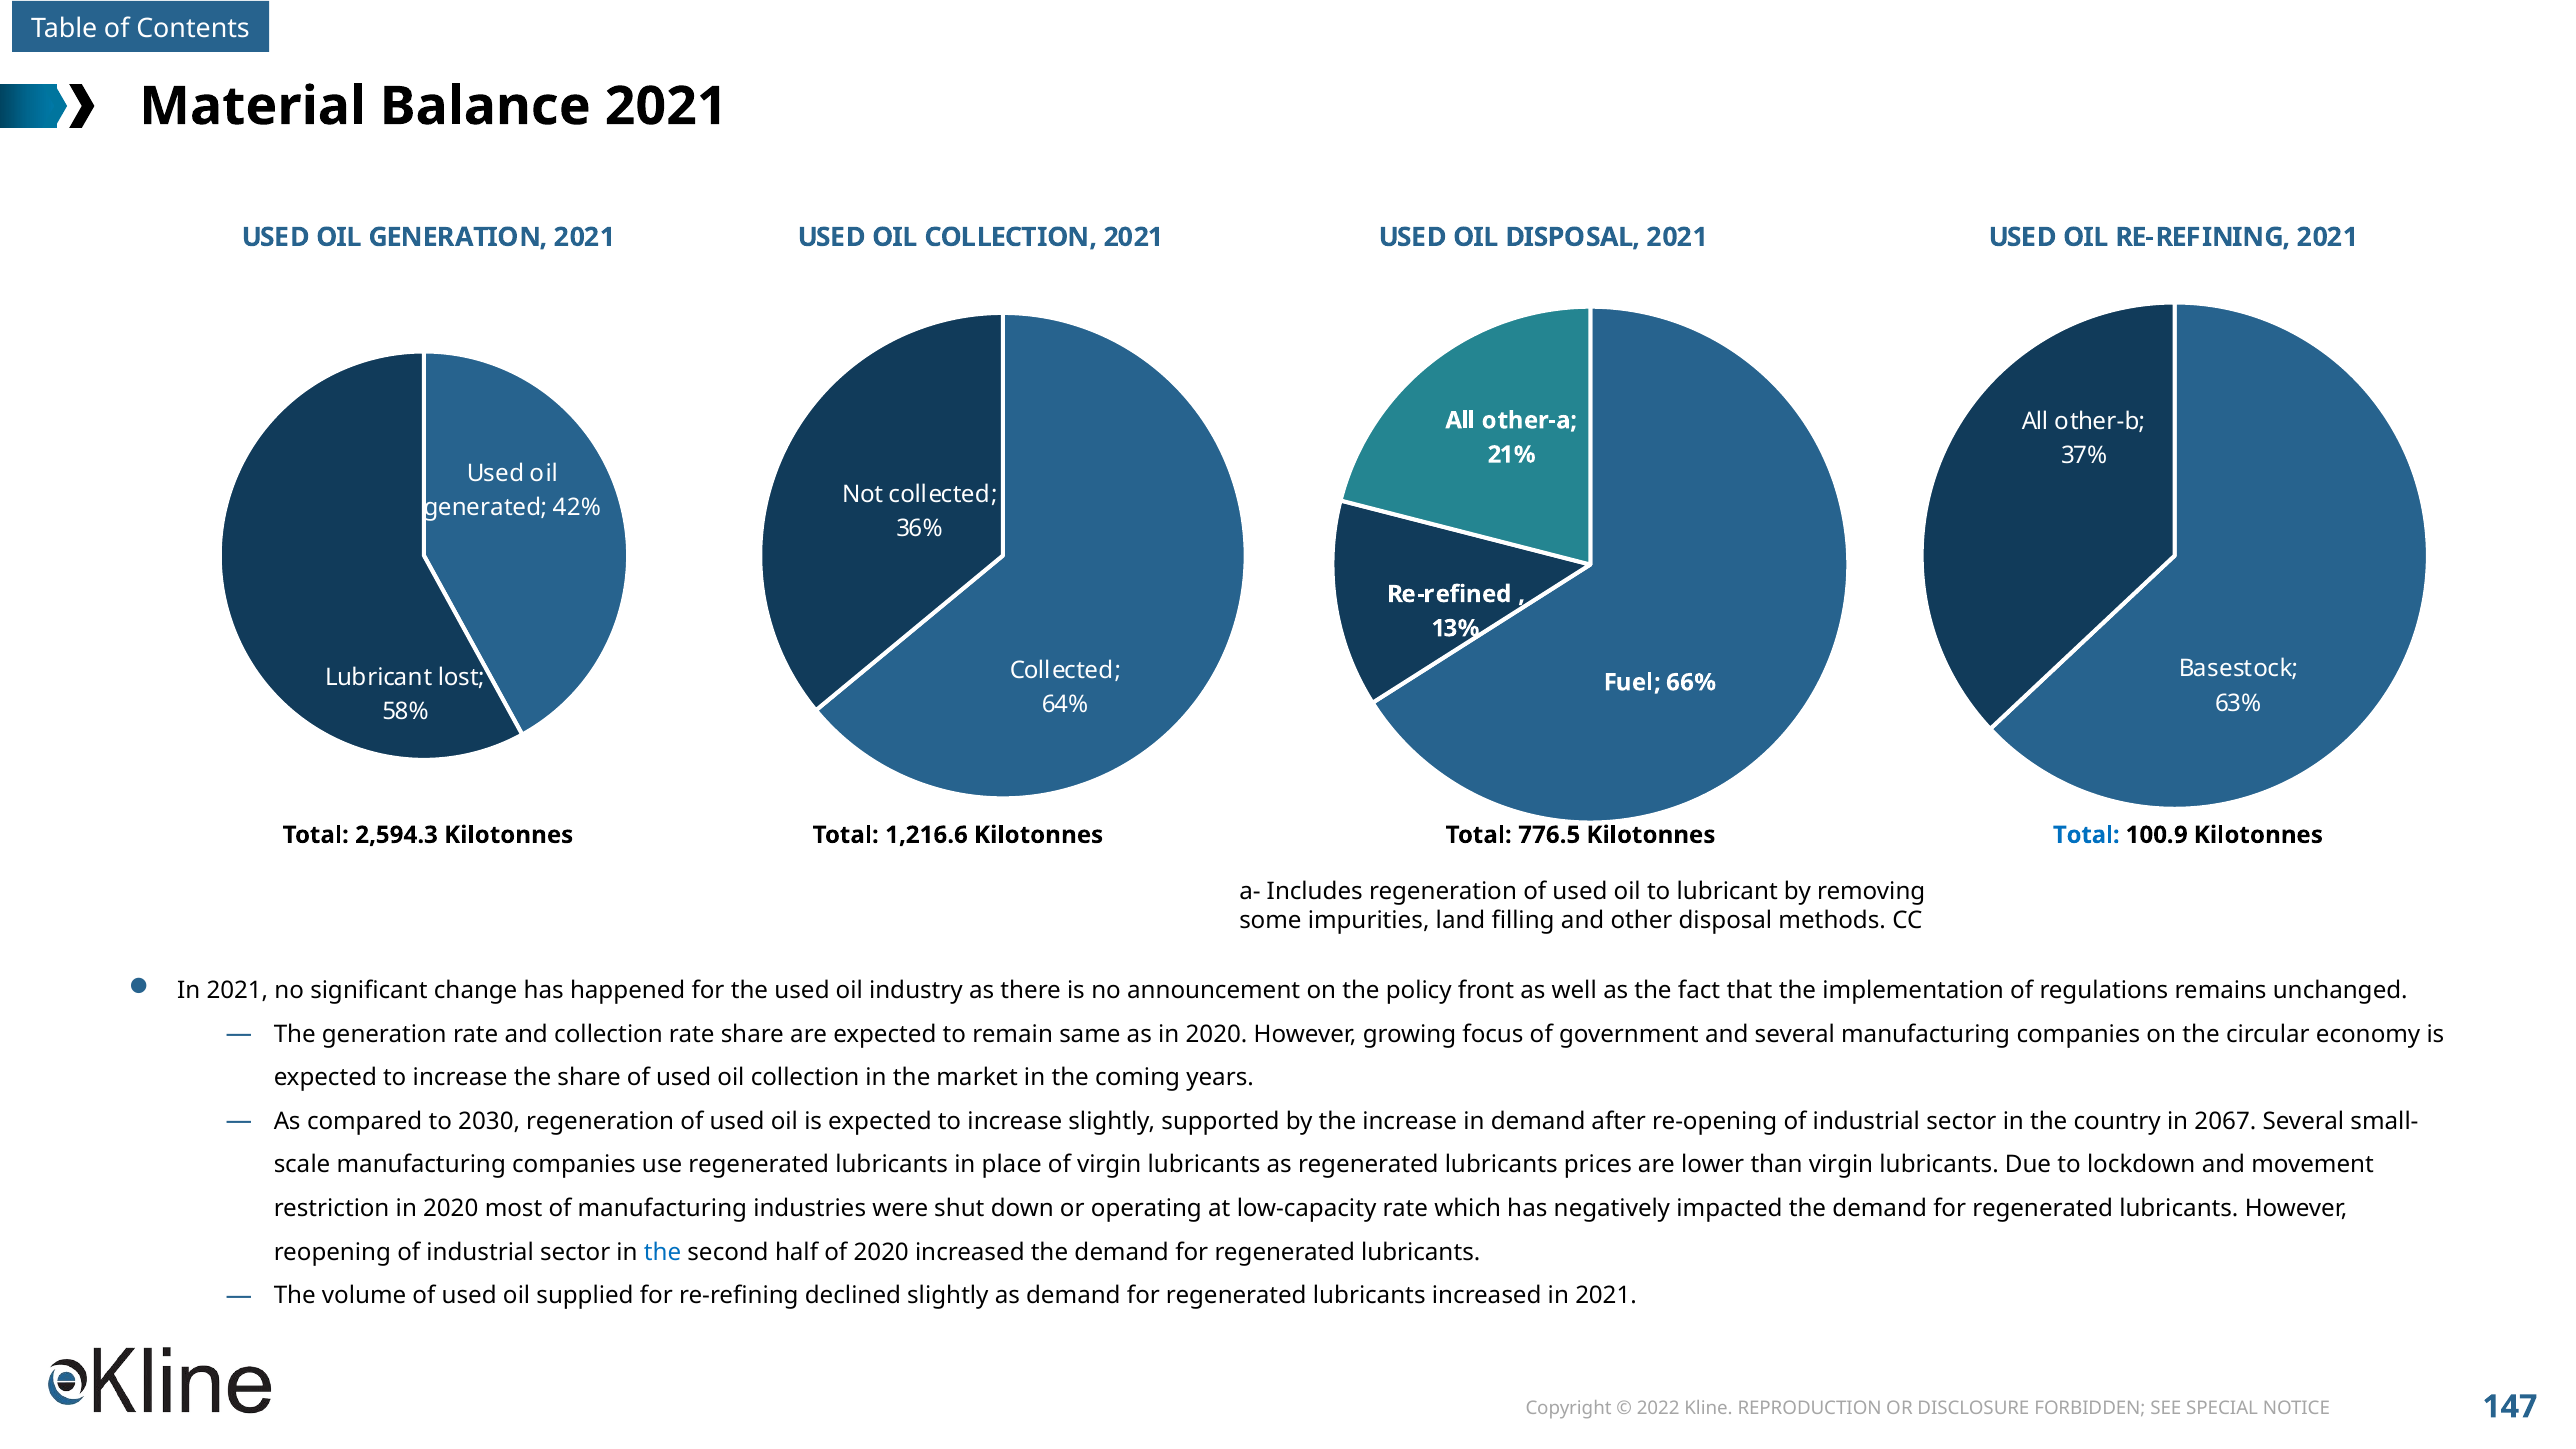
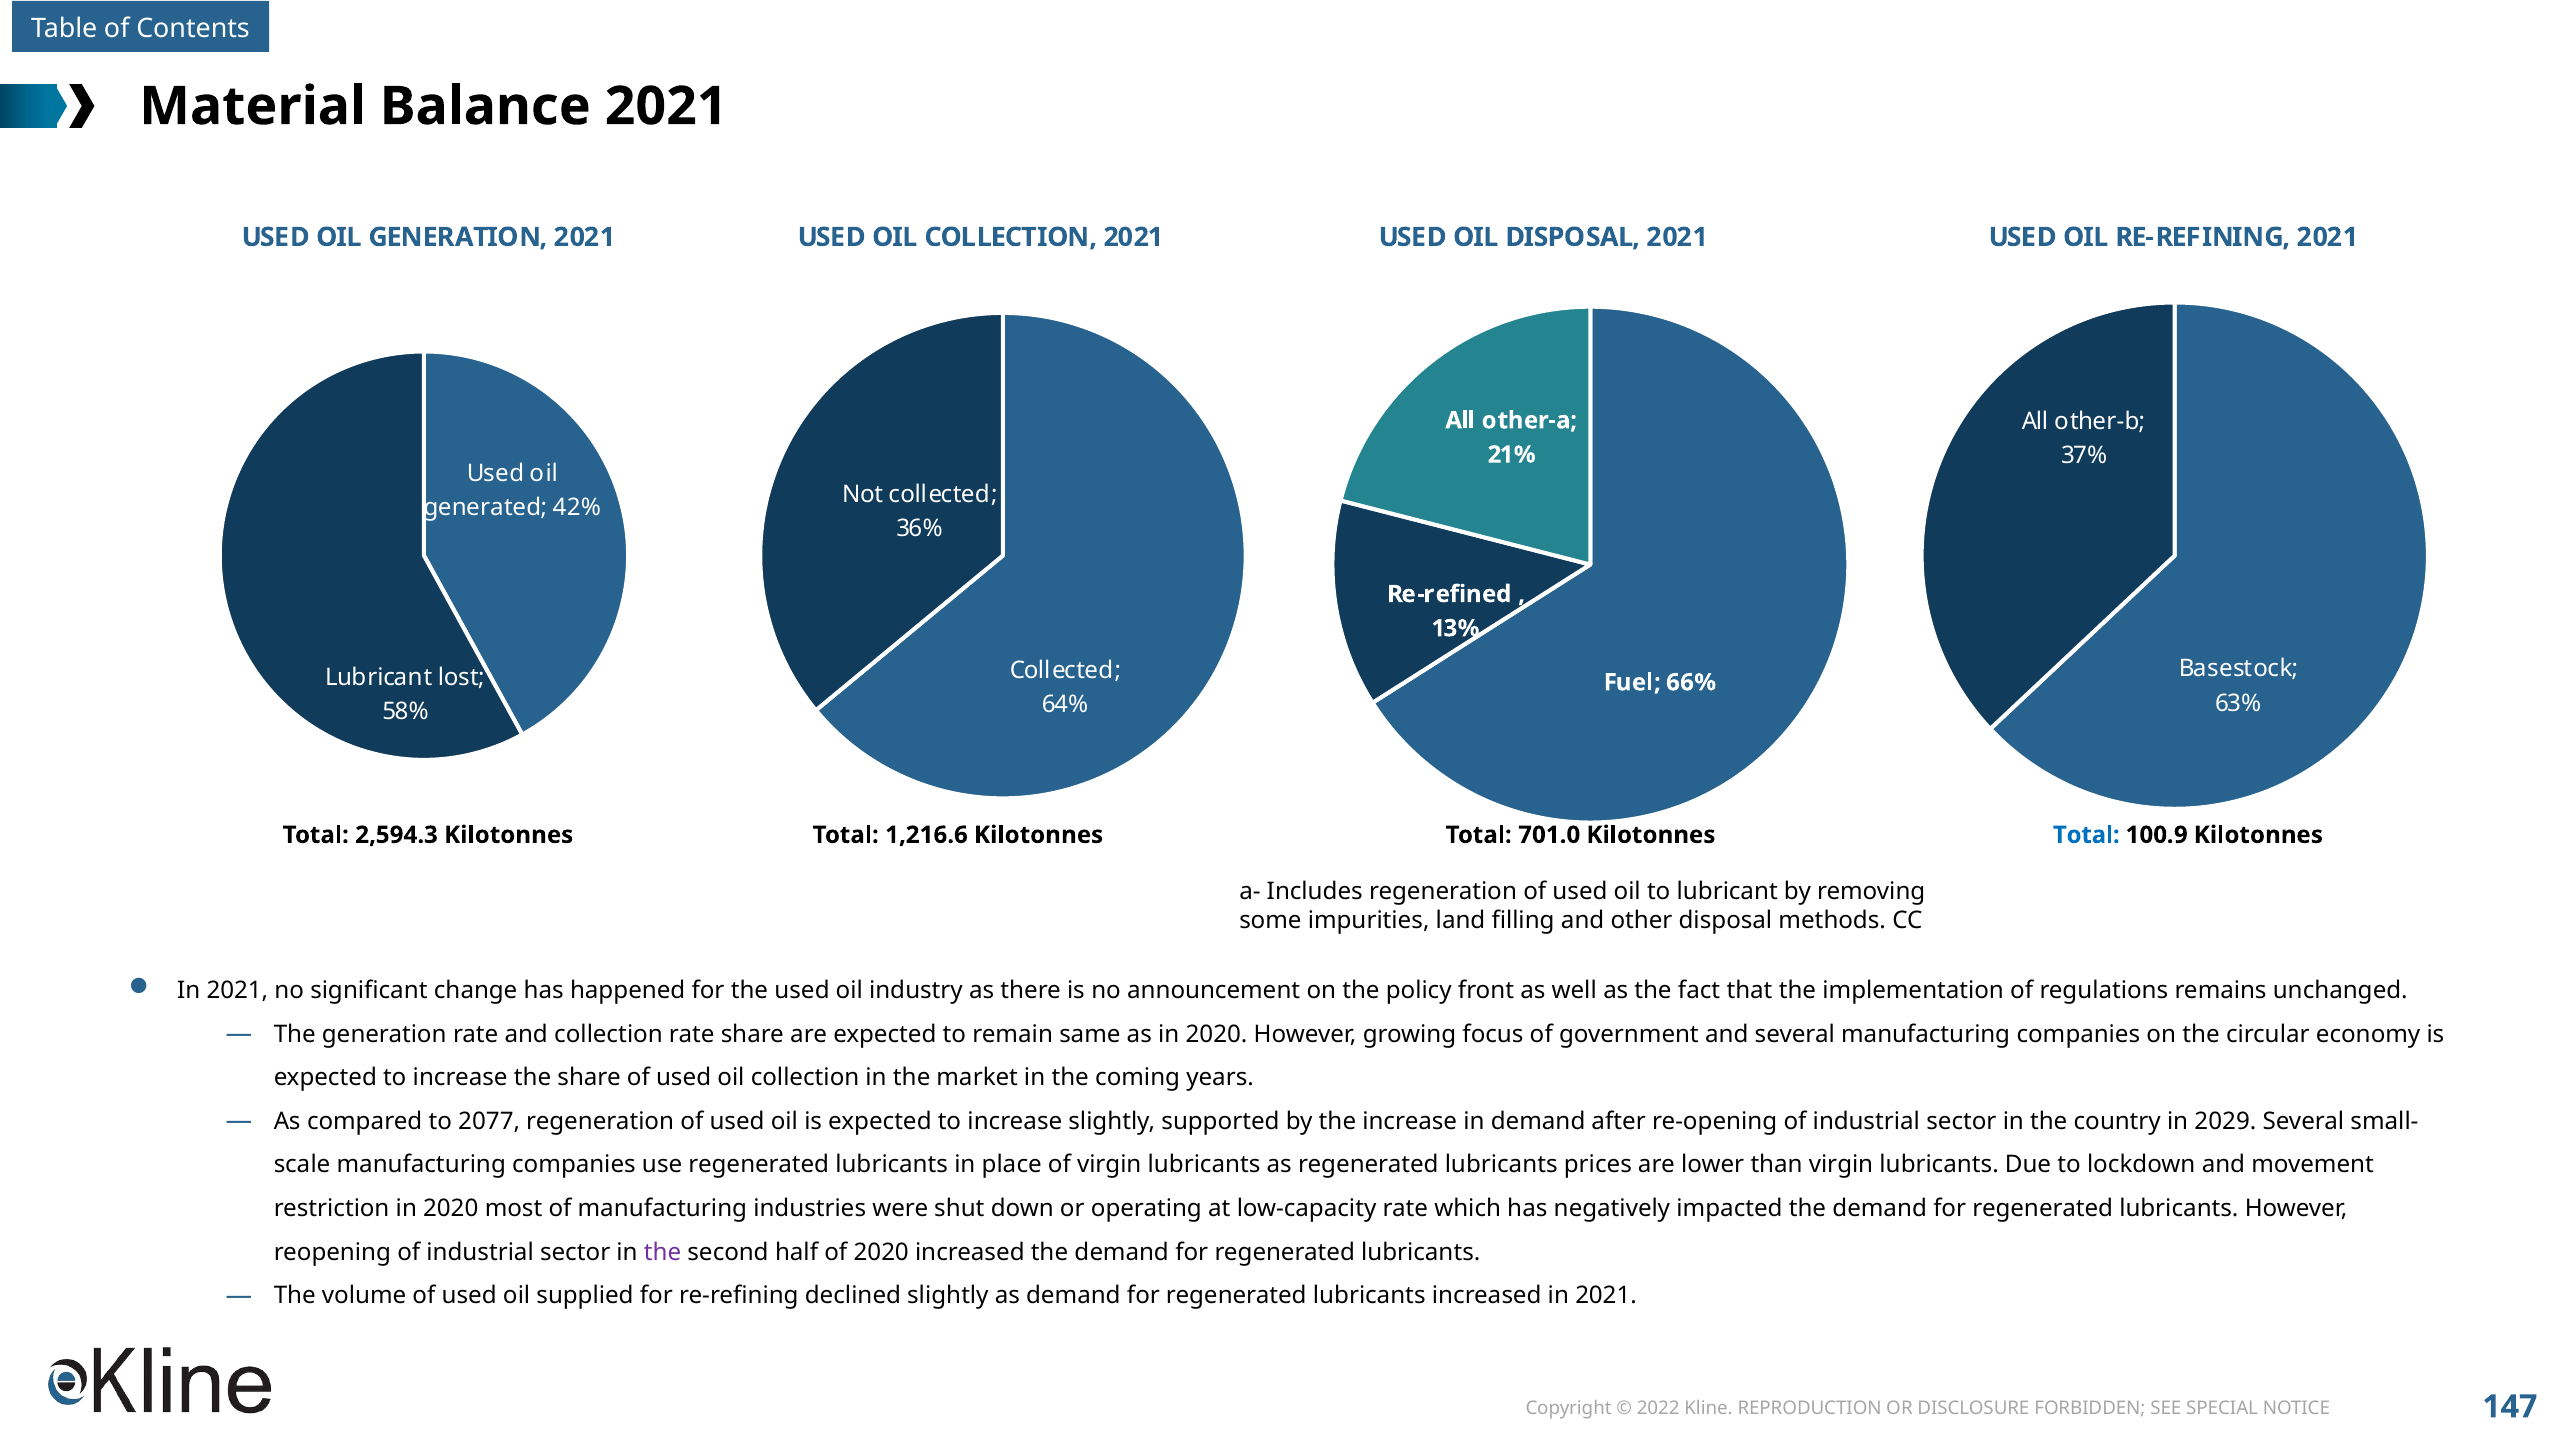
776.5: 776.5 -> 701.0 (1549, 835)
2030: 2030 -> 2077 (489, 1121)
2067: 2067 -> 2029 (2225, 1121)
the colour: blue -> purple (663, 1252)
